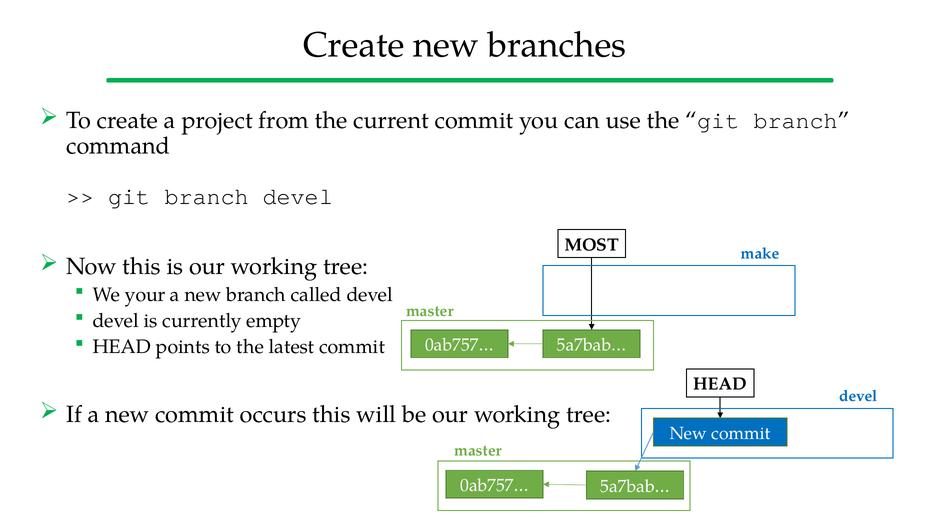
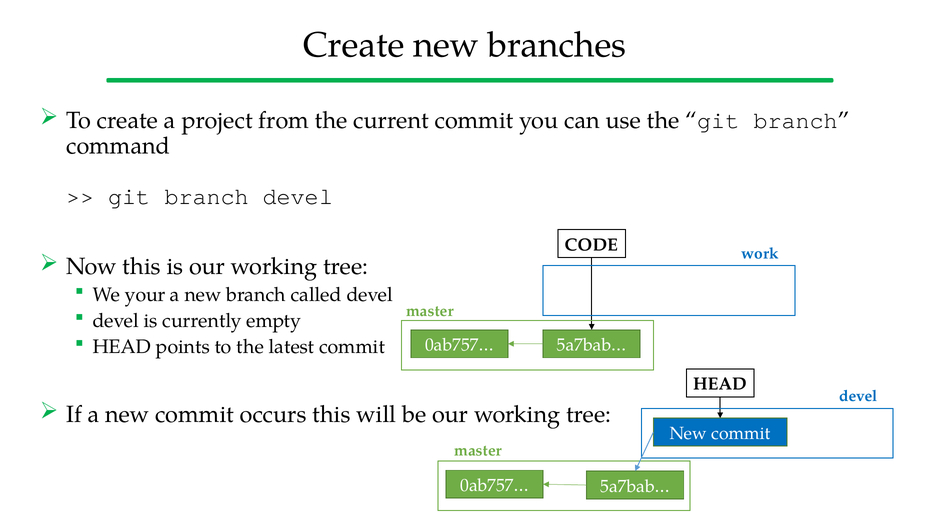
MOST: MOST -> CODE (592, 245)
make: make -> work (760, 253)
